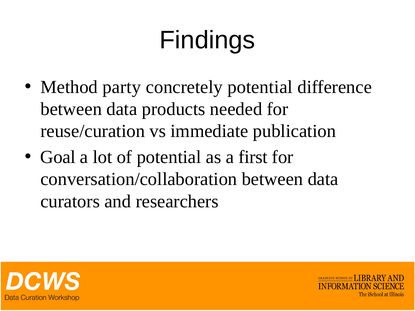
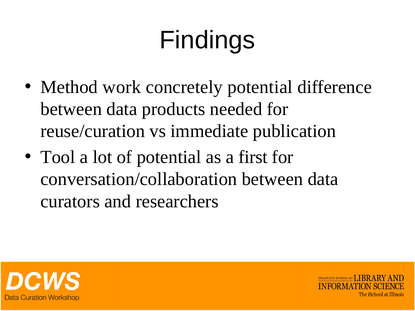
party: party -> work (122, 87)
Goal: Goal -> Tool (58, 157)
